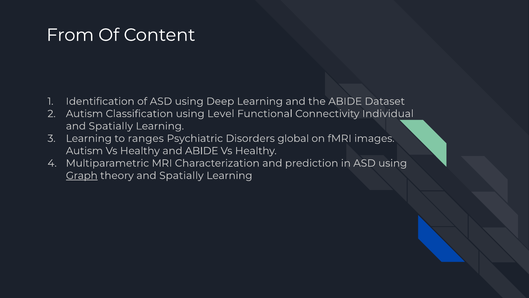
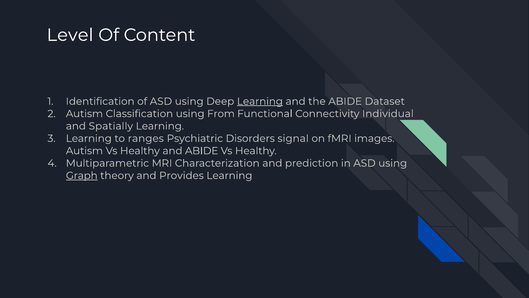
From: From -> Level (70, 35)
Learning underline: none -> present (260, 101)
Level: Level -> From (221, 114)
global: global -> signal (293, 138)
theory and Spatially: Spatially -> Provides (181, 175)
